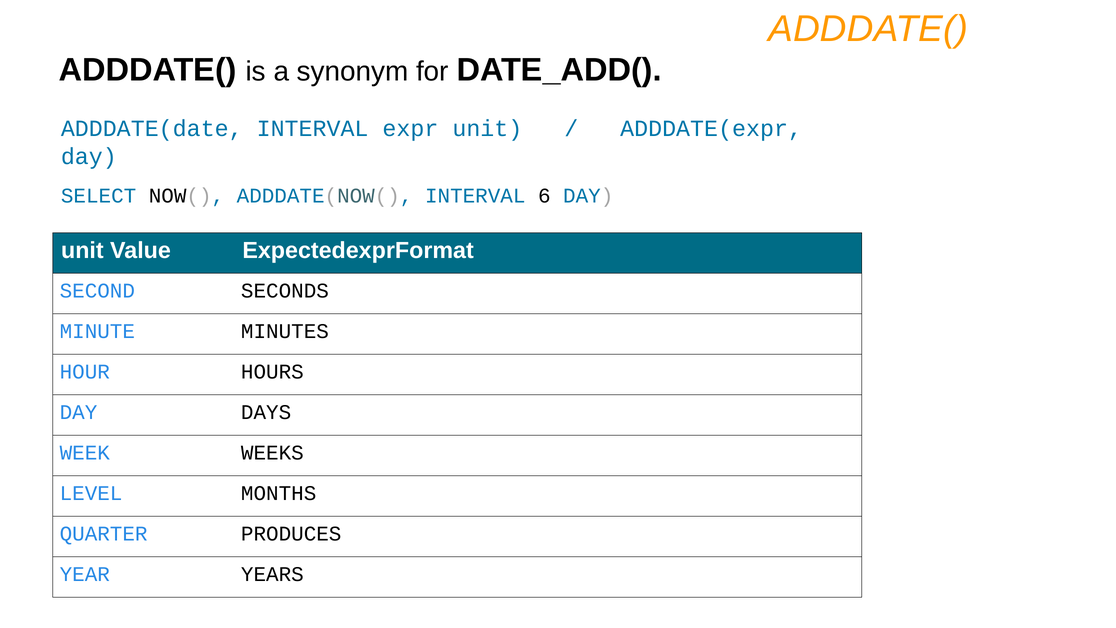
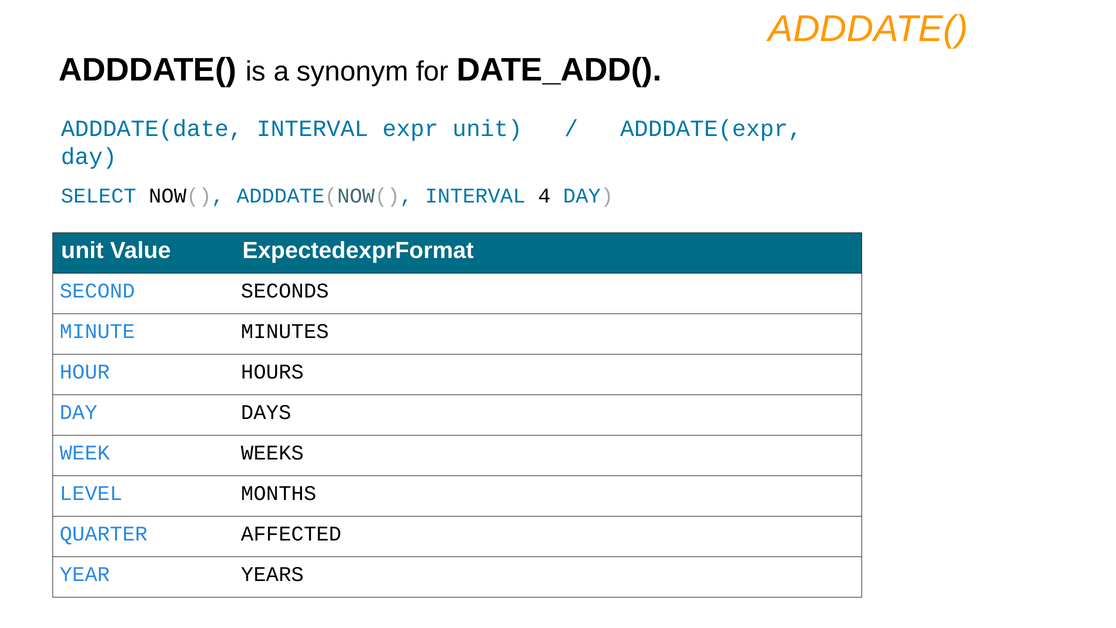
6: 6 -> 4 (544, 196)
PRODUCES: PRODUCES -> AFFECTED (291, 534)
